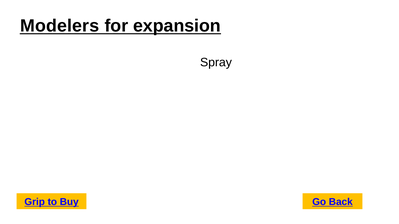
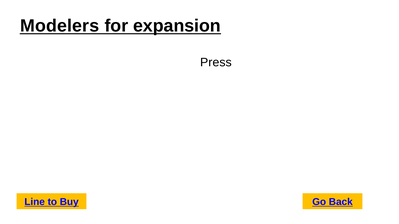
Spray: Spray -> Press (216, 62)
Grip: Grip -> Line (35, 202)
